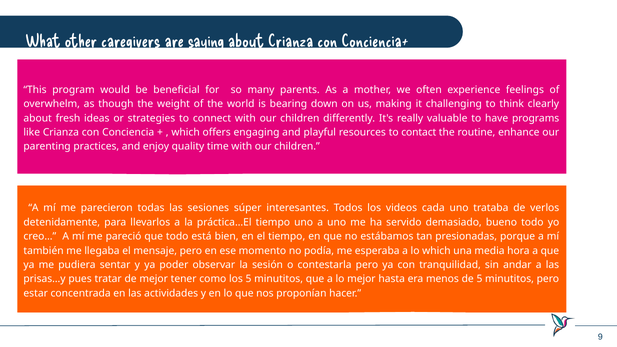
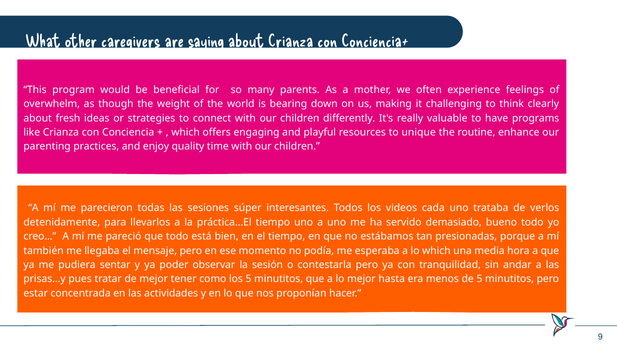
contact: contact -> unique (419, 132)
